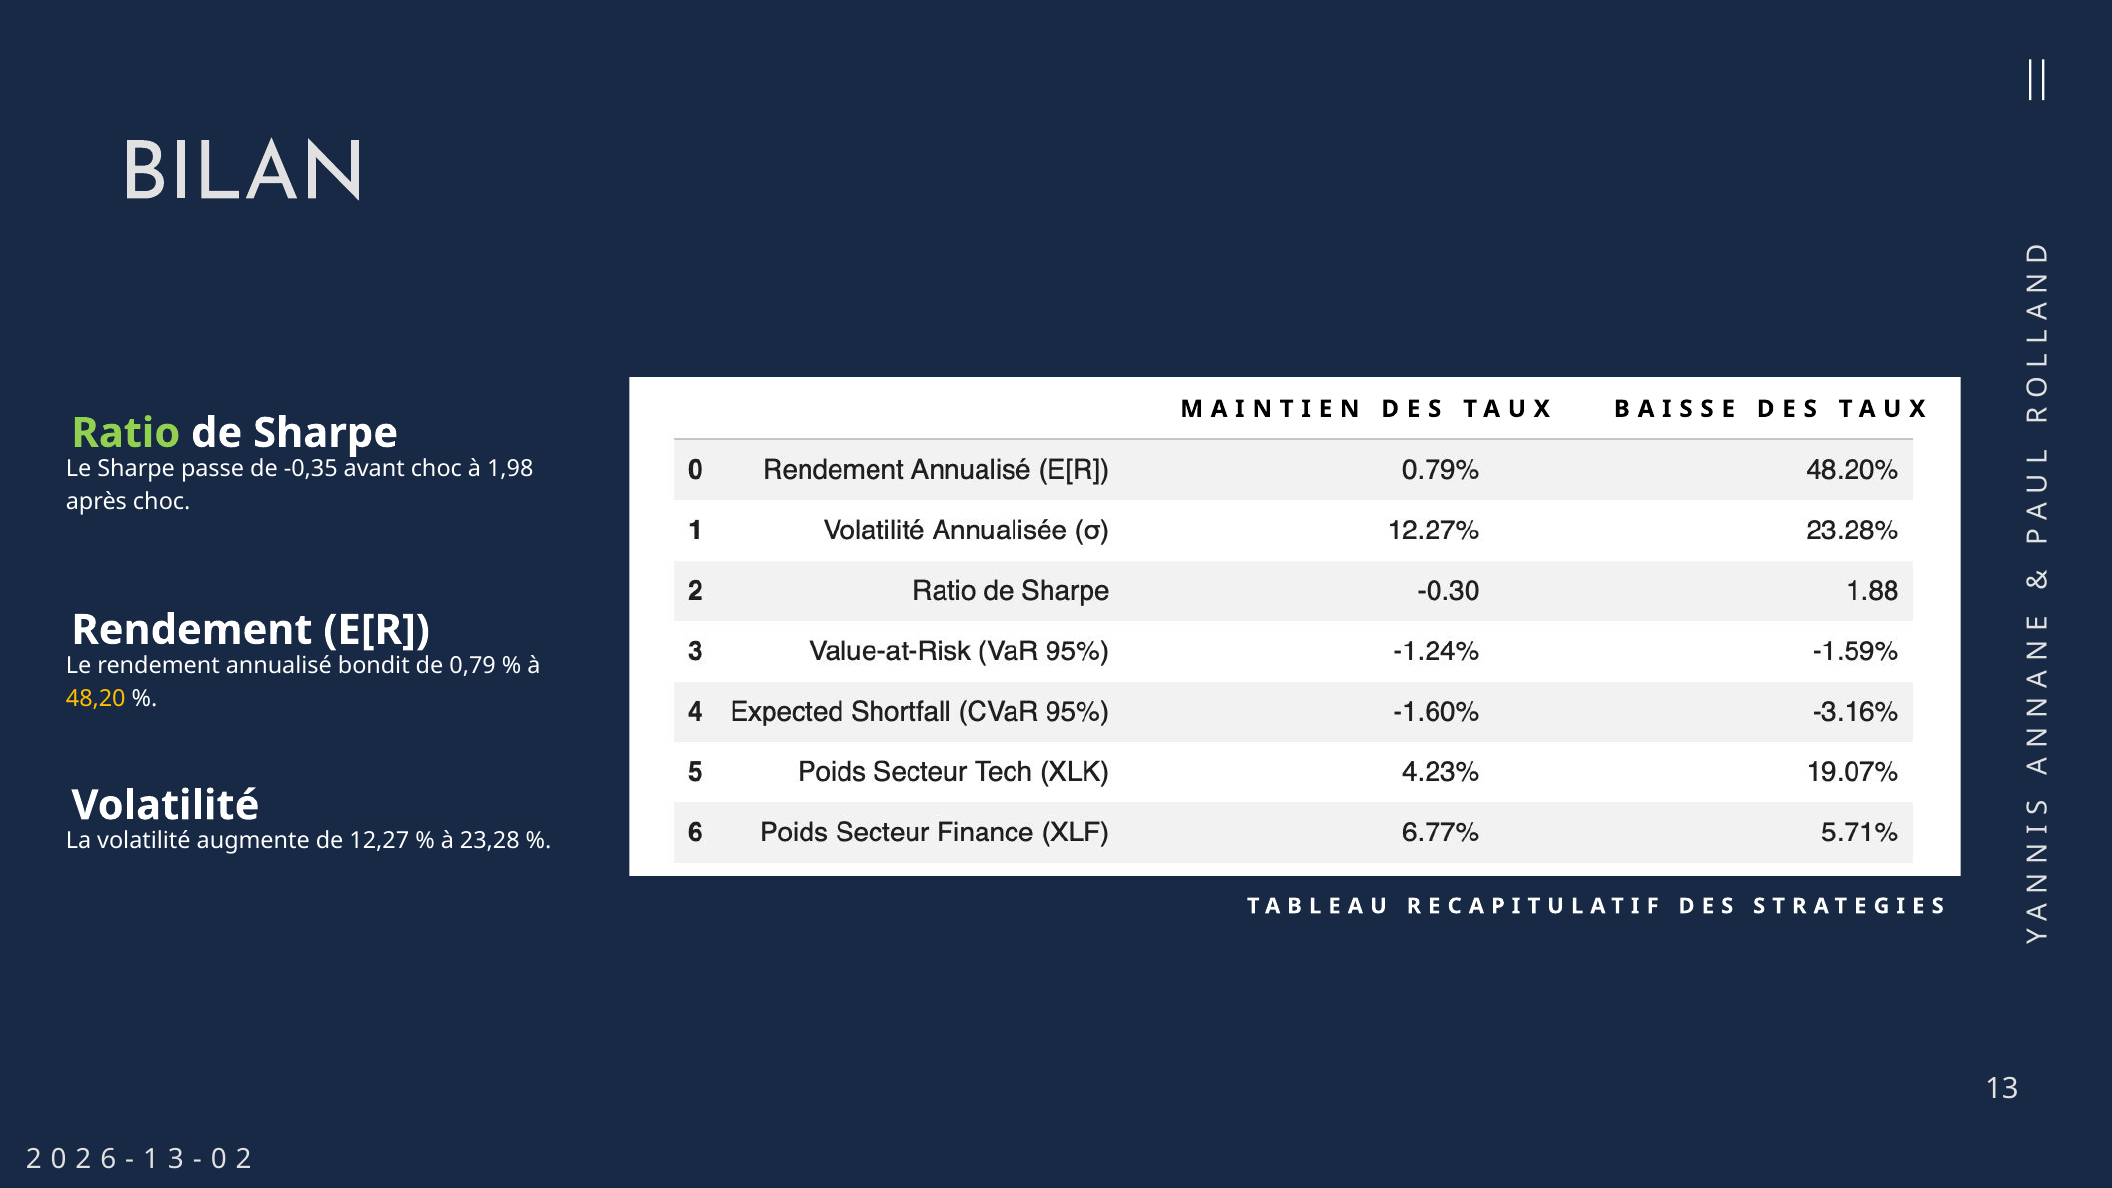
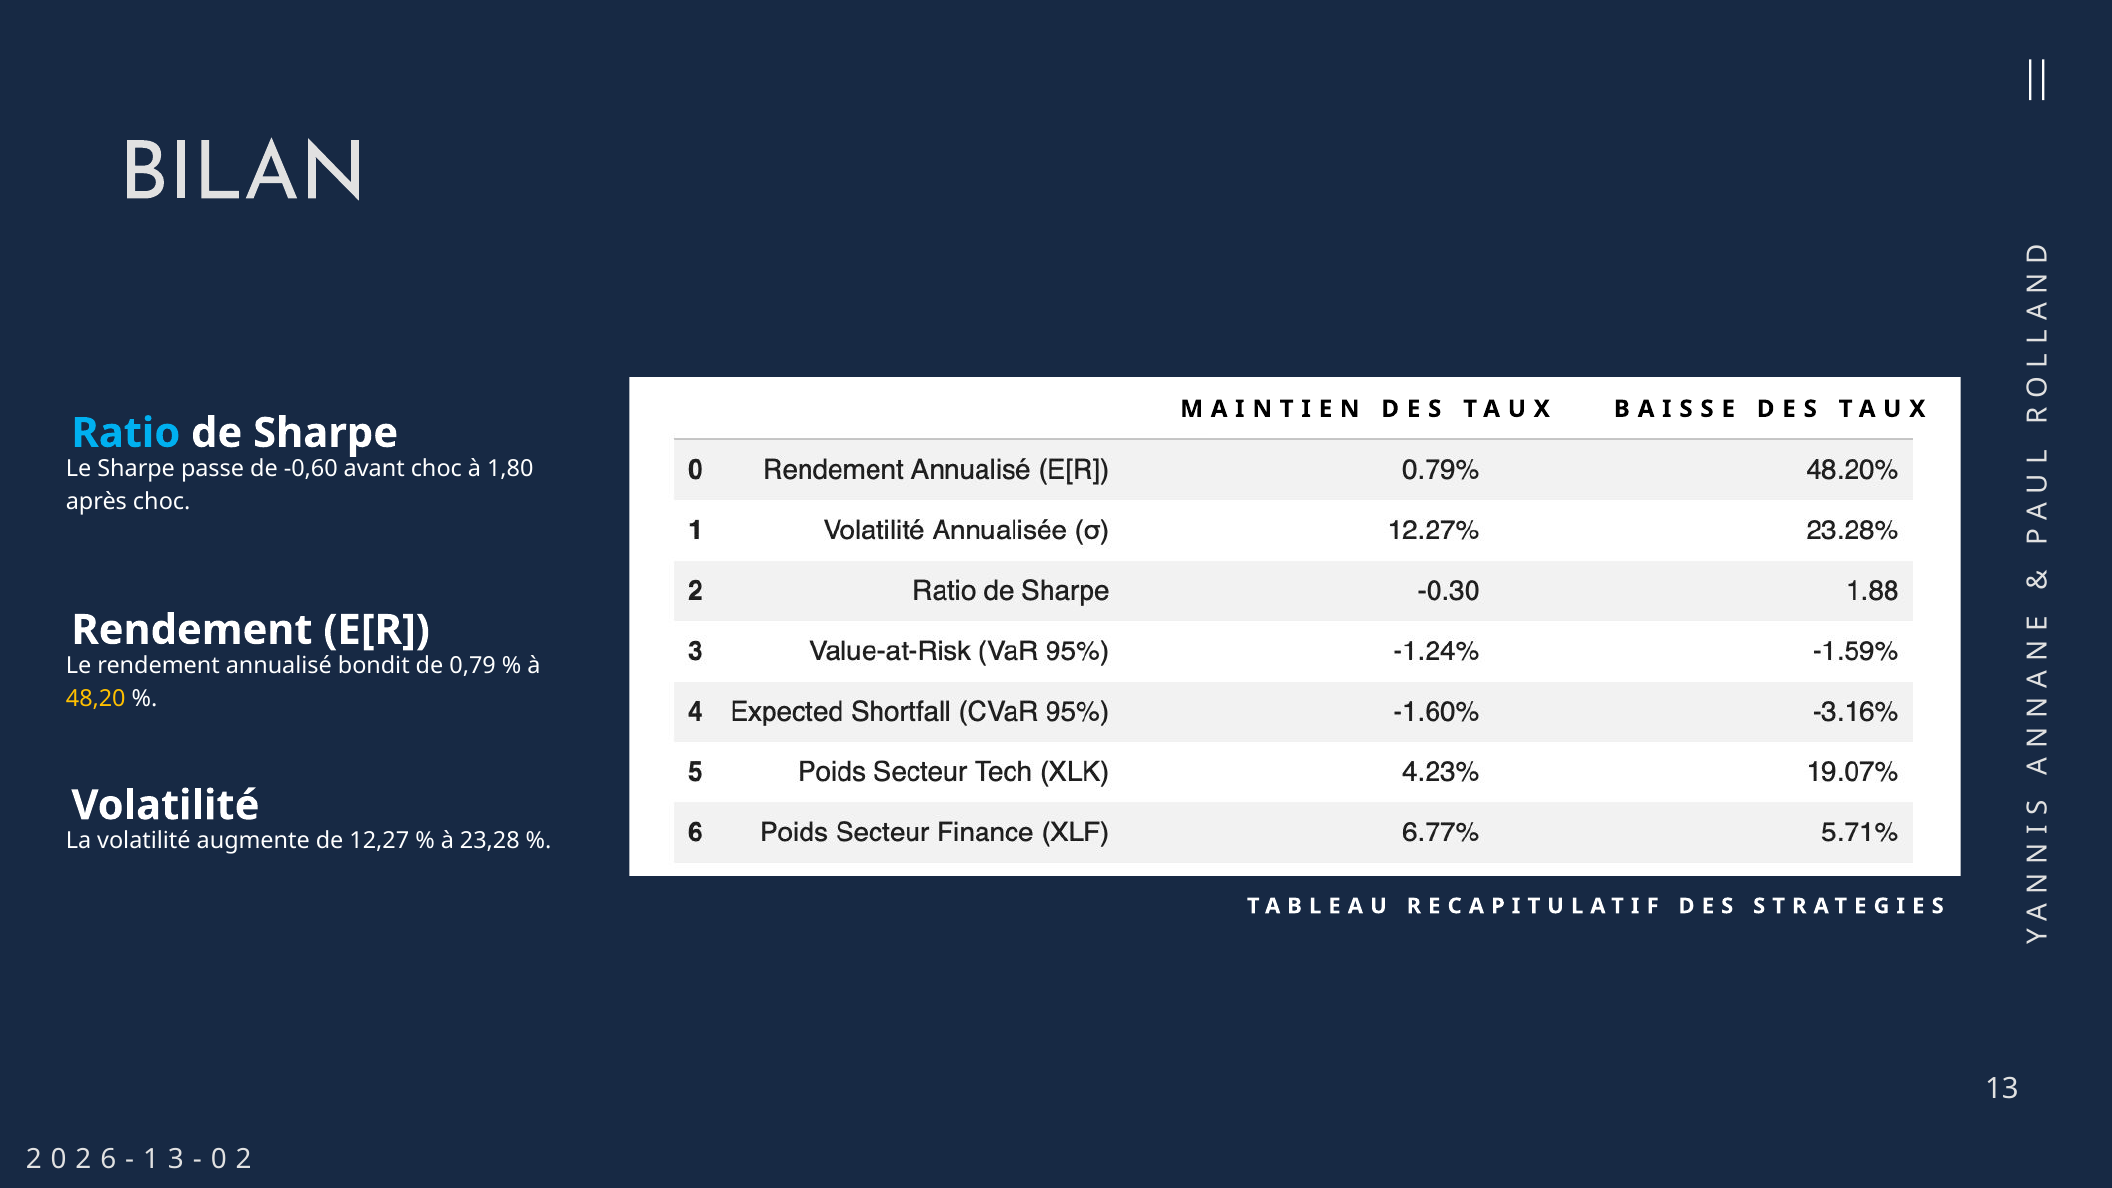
Ratio colour: light green -> light blue (126, 433)
-0,35: -0,35 -> -0,60 (311, 469)
1,98: 1,98 -> 1,80 (510, 469)
